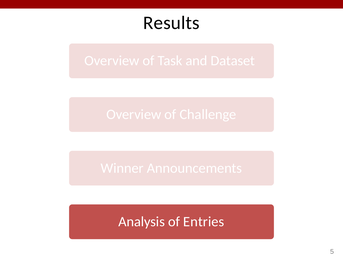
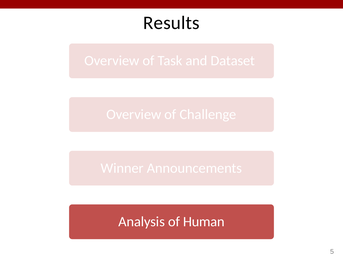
Entries: Entries -> Human (204, 222)
